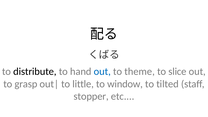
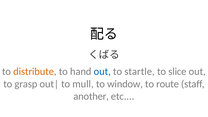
distribute colour: black -> orange (35, 71)
theme: theme -> startle (140, 71)
little: little -> mull (83, 84)
tilted: tilted -> route (168, 84)
stopper: stopper -> another (91, 96)
